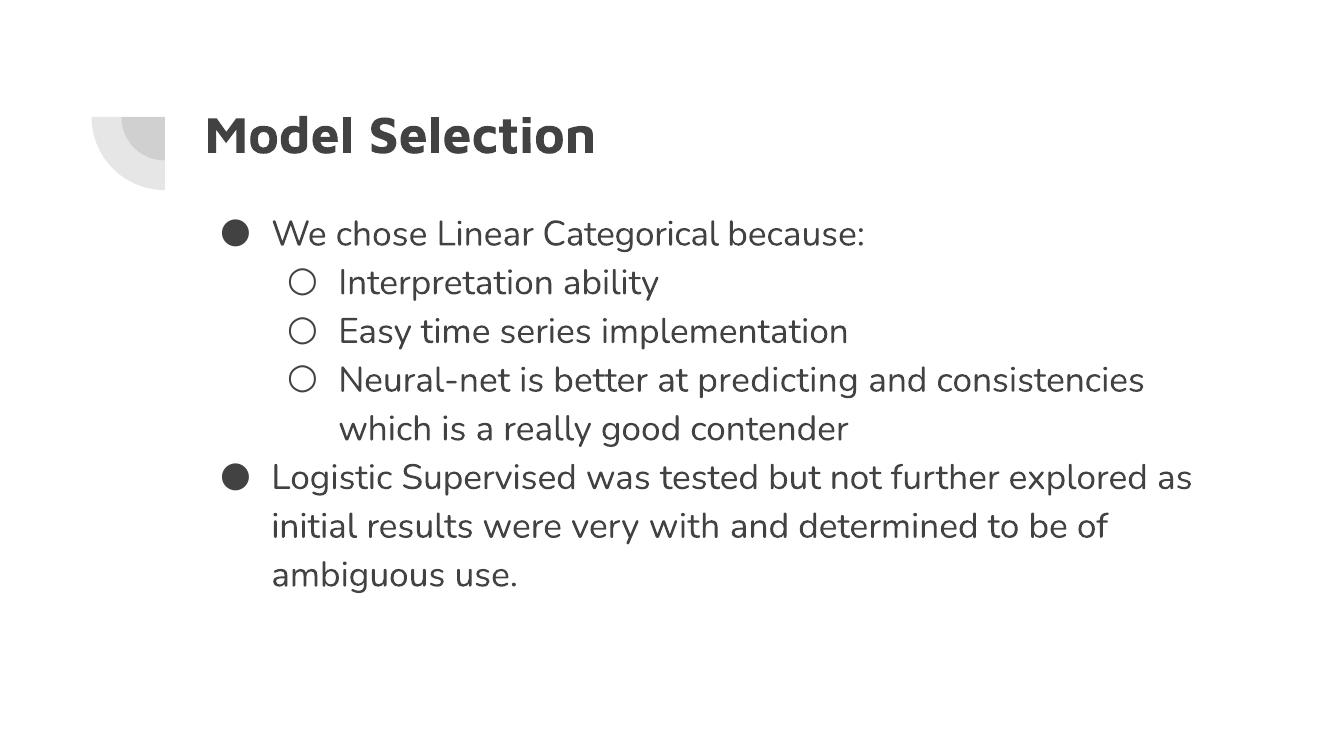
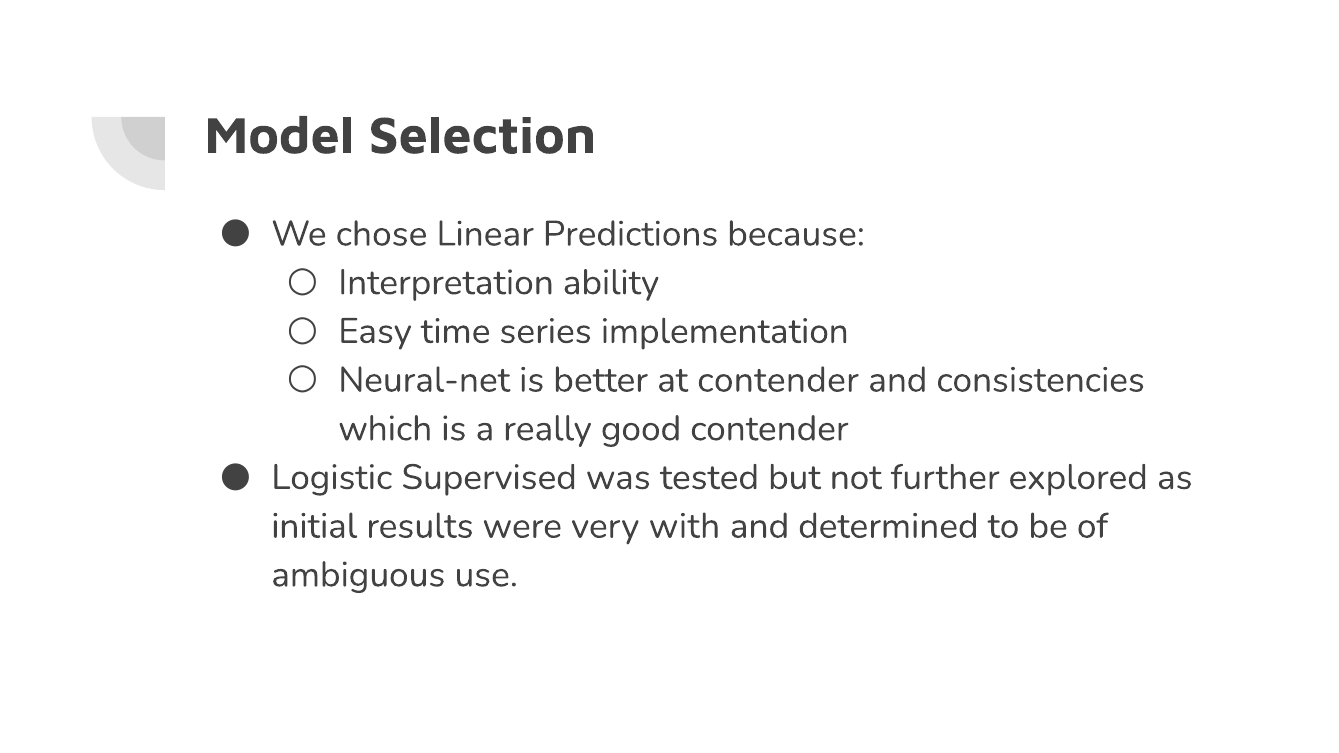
Categorical: Categorical -> Predictions (631, 234)
at predicting: predicting -> contender (778, 380)
